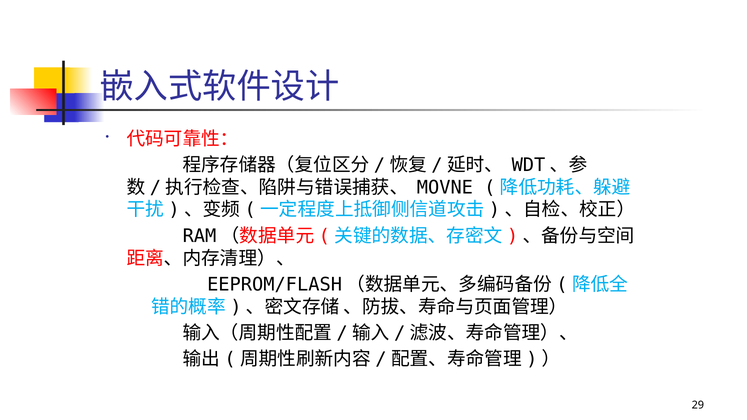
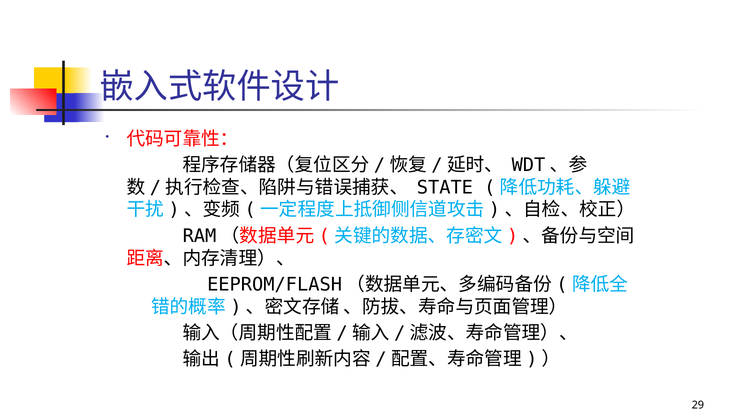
MOVNE: MOVNE -> STATE (445, 187)
